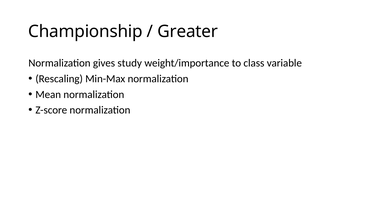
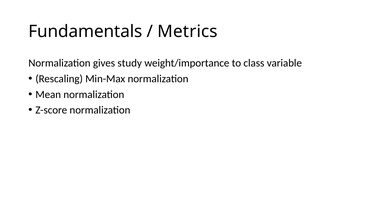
Championship: Championship -> Fundamentals (85, 31)
Greater: Greater -> Metrics (188, 31)
